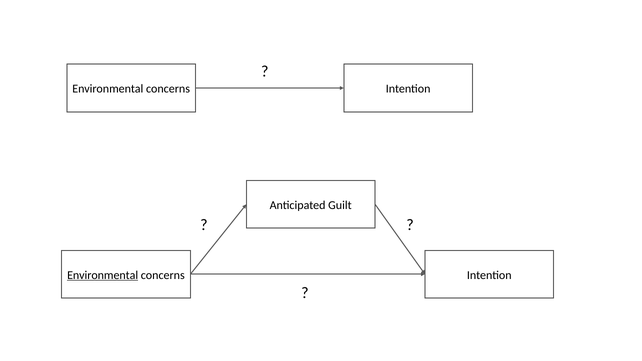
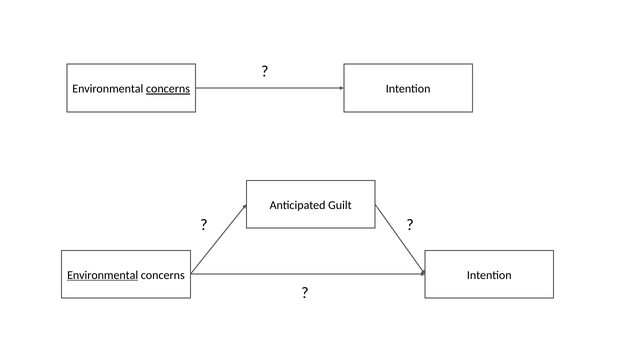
concerns underline: none -> present (168, 89)
